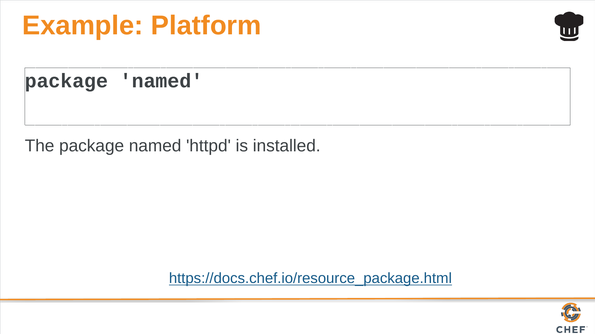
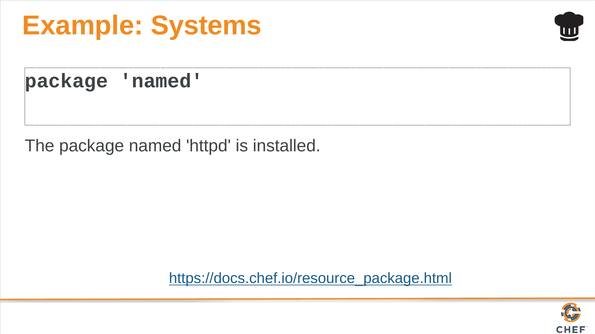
Platform: Platform -> Systems (206, 26)
